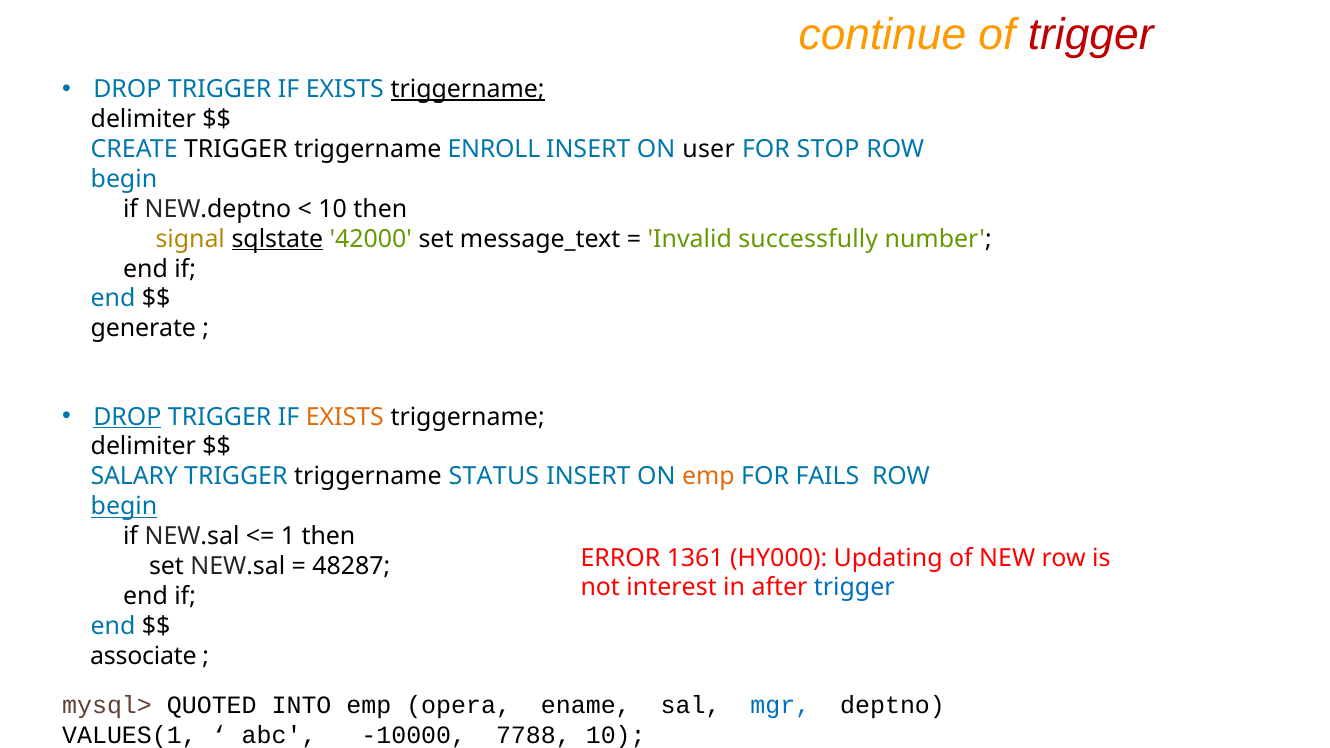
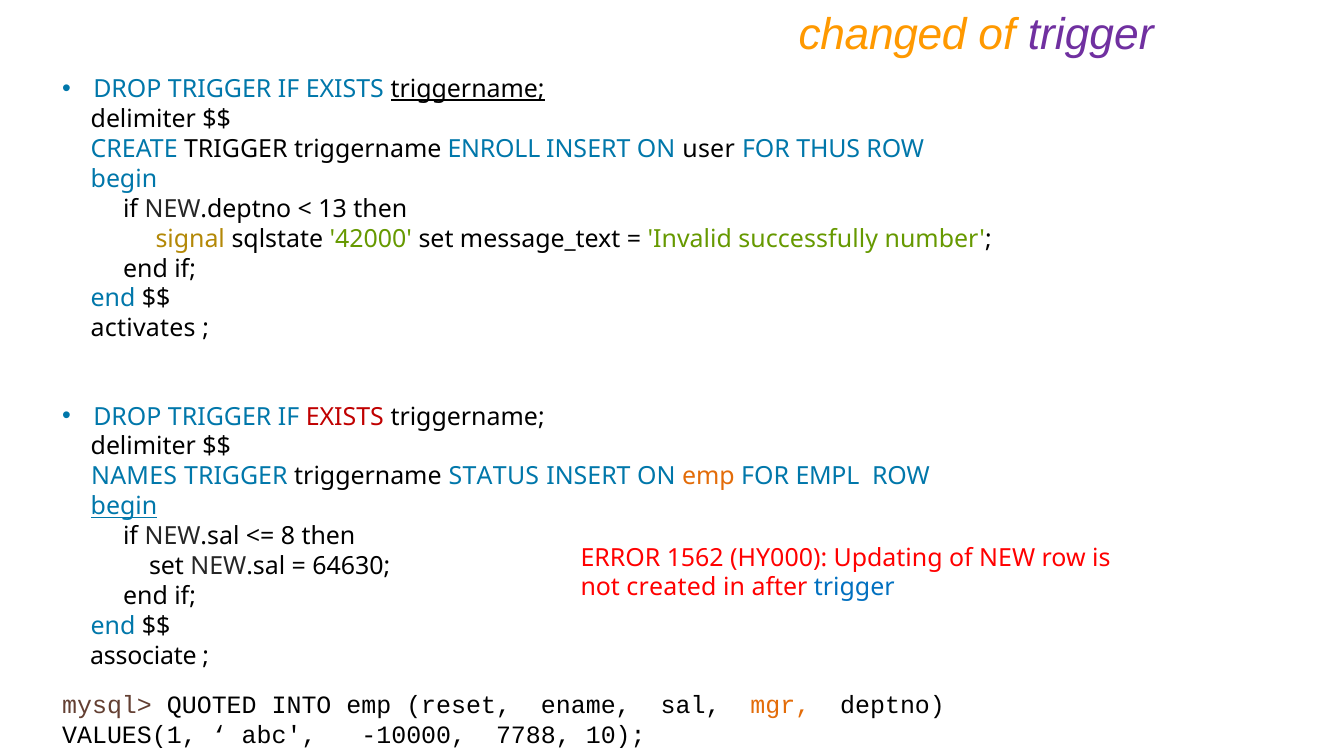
continue: continue -> changed (883, 35)
trigger colour: red -> purple (1091, 35)
STOP: STOP -> THUS (828, 149)
10: 10 -> 13 (333, 209)
sqlstate underline: present -> none (277, 239)
generate: generate -> activates (143, 329)
DROP underline: present -> none (127, 417)
EXISTS colour: orange -> red (345, 417)
SALARY: SALARY -> NAMES (134, 477)
FAILS: FAILS -> EMPL (827, 477)
1: 1 -> 8 (288, 537)
1361: 1361 -> 1562 (695, 558)
48287: 48287 -> 64630 (351, 567)
interest: interest -> created (671, 588)
opera: opera -> reset (459, 705)
mgr colour: blue -> orange (780, 705)
